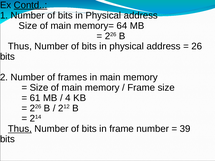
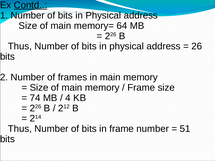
61: 61 -> 74 (35, 98)
Thus underline: present -> none (20, 129)
39: 39 -> 51 (185, 129)
